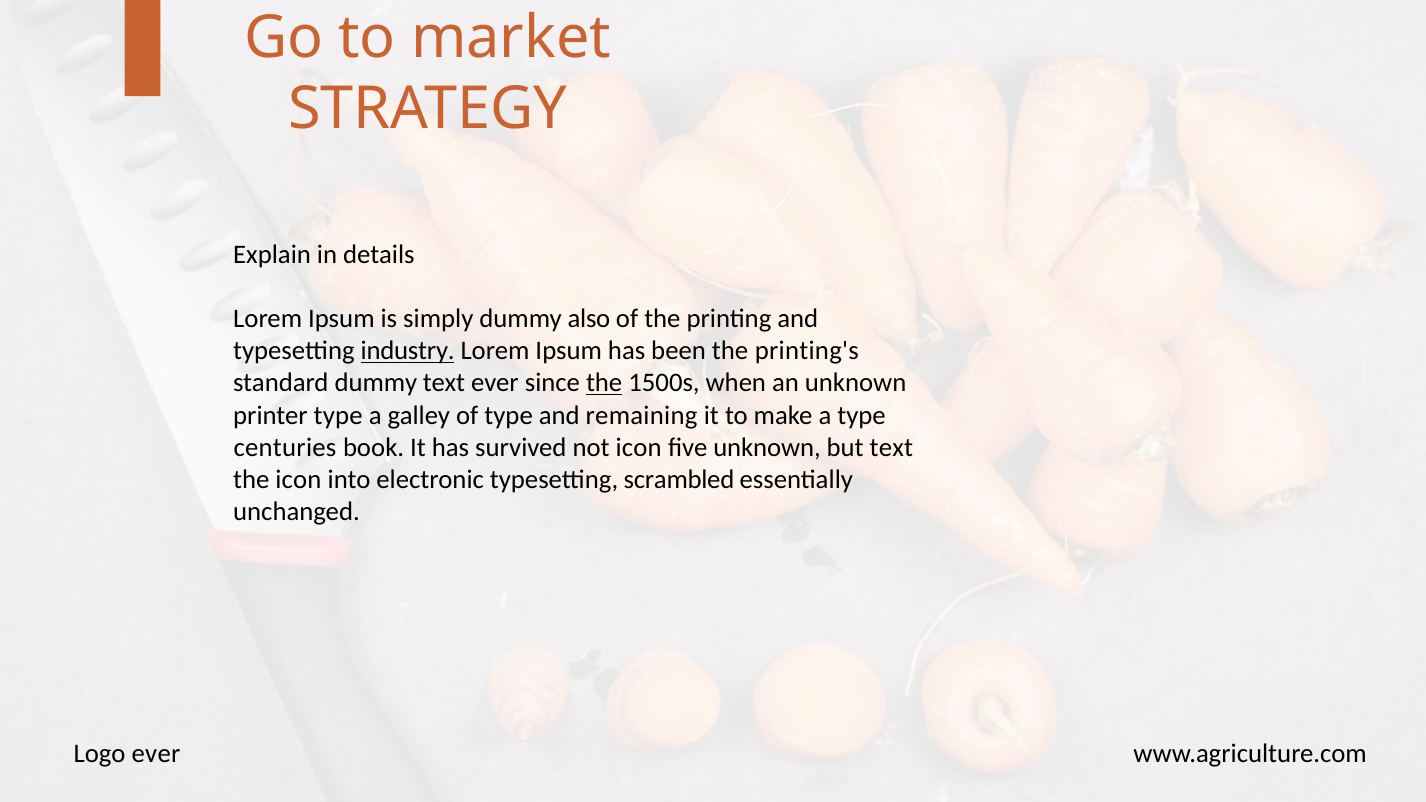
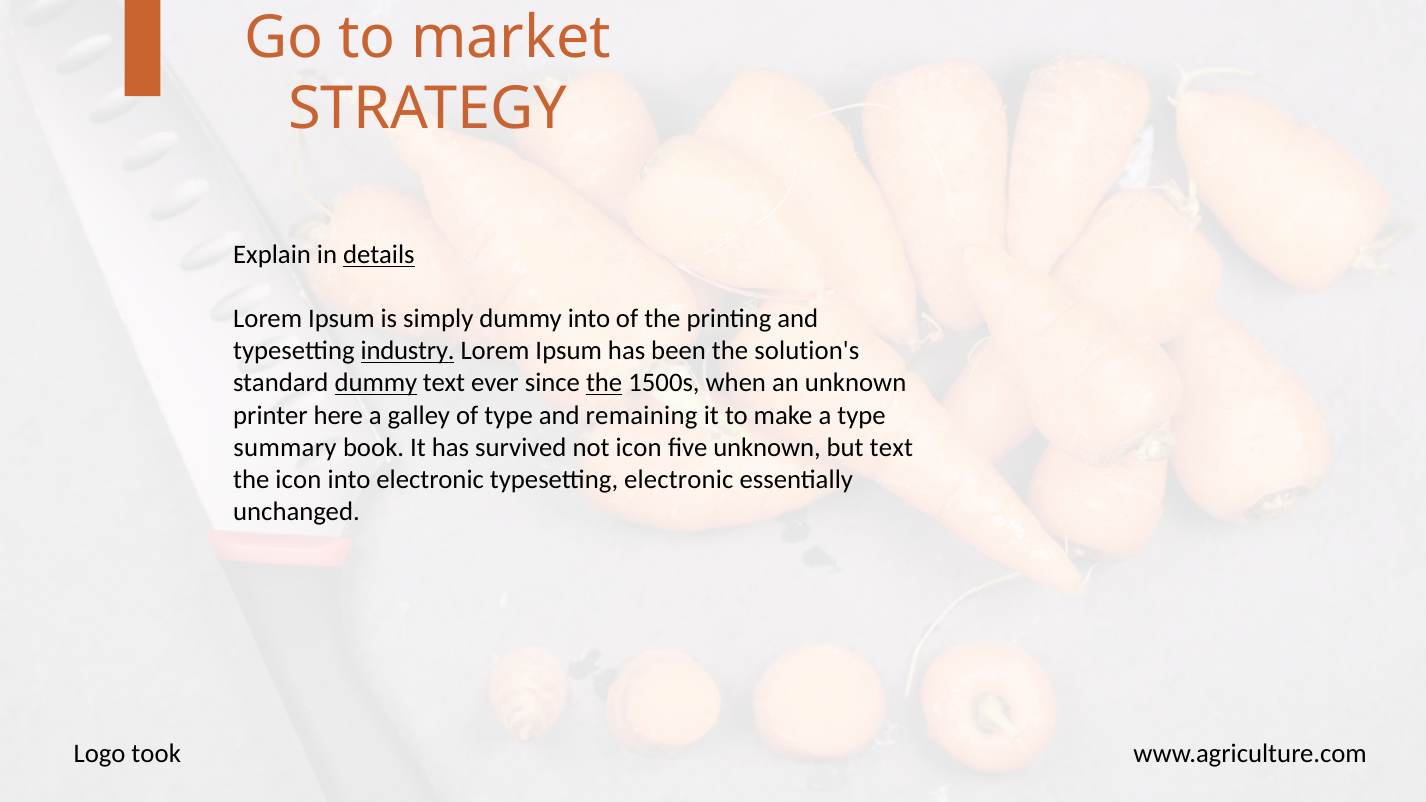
details underline: none -> present (379, 255)
dummy also: also -> into (589, 319)
printing's: printing's -> solution's (807, 351)
dummy underline: none -> present (376, 383)
printer type: type -> here (338, 415)
centuries: centuries -> summary (285, 447)
typesetting scrambled: scrambled -> electronic (679, 480)
Logo ever: ever -> took (156, 754)
